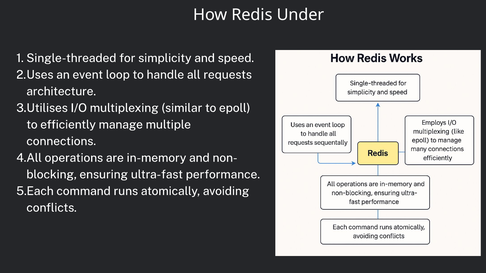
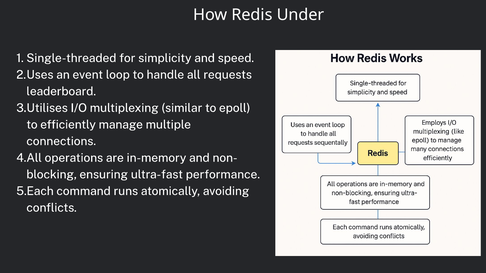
architecture: architecture -> leaderboard (61, 91)
